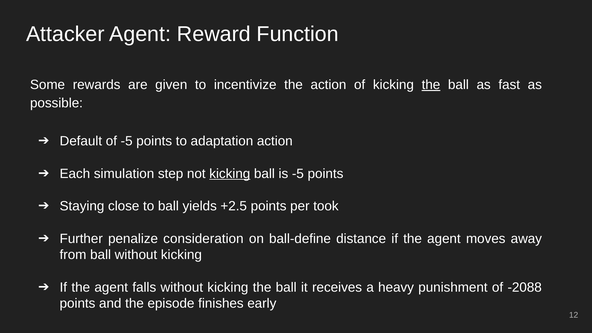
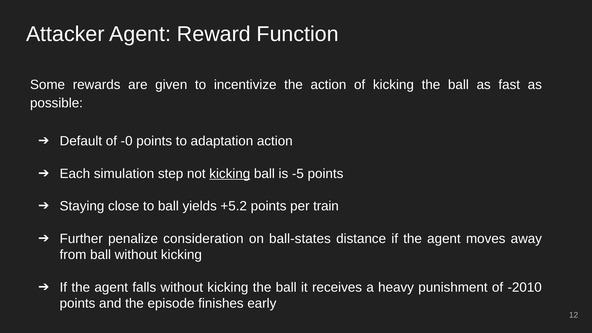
the underline: present -> none (431, 85)
of -5: -5 -> -0 (127, 141)
+2.5: +2.5 -> +5.2 (234, 206)
took: took -> train (326, 206)
ball-define: ball-define -> ball-states (300, 239)
-2088: -2088 -> -2010 (525, 287)
